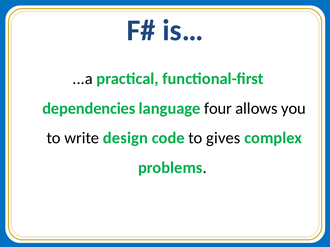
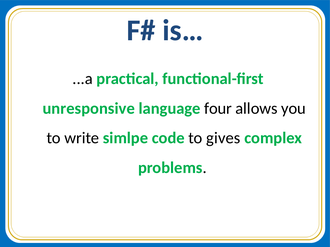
dependencies: dependencies -> unresponsive (89, 109)
design: design -> simlpe (126, 138)
